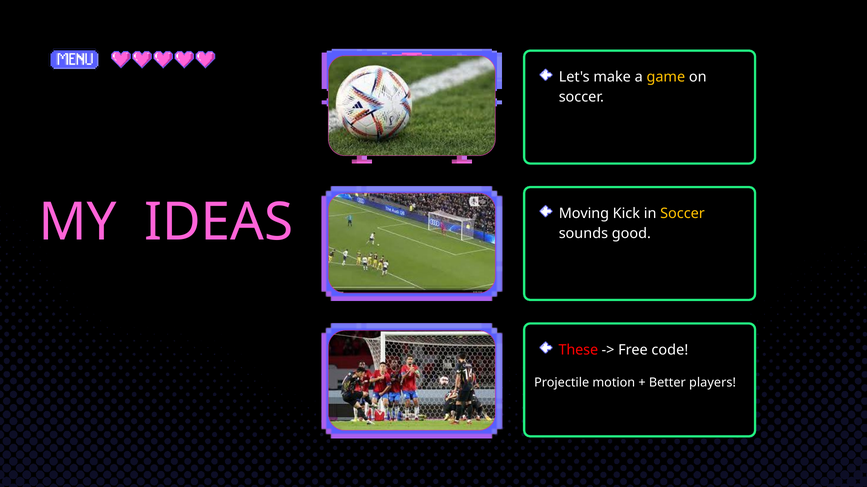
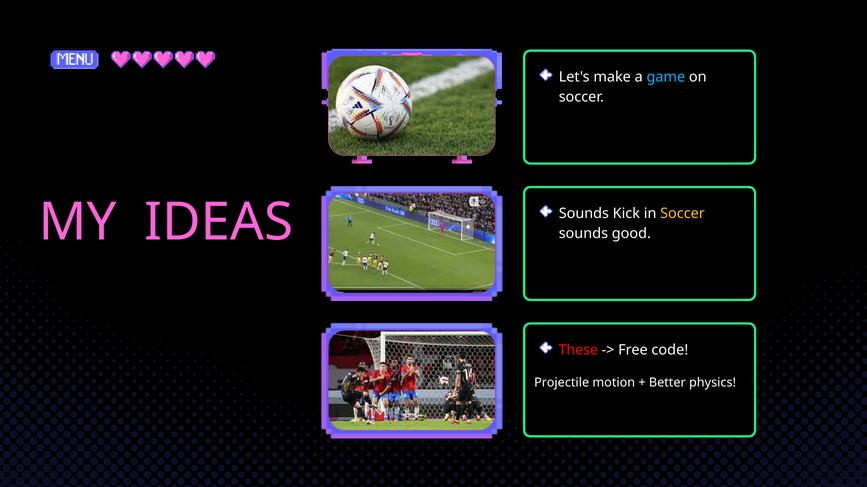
game colour: yellow -> light blue (666, 77)
Moving: Moving -> Sounds (584, 214)
players: players -> physics (713, 383)
